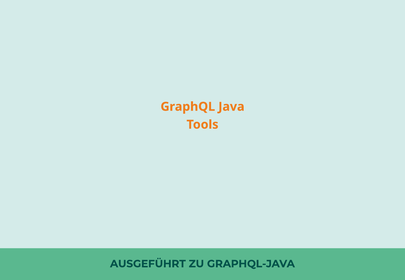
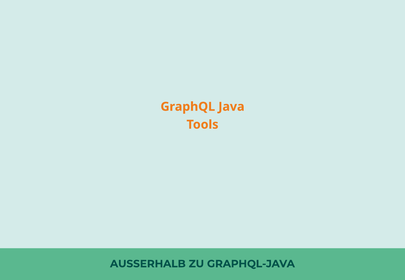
AUSGEFÜHRT: AUSGEFÜHRT -> AUSSERHALB (148, 264)
